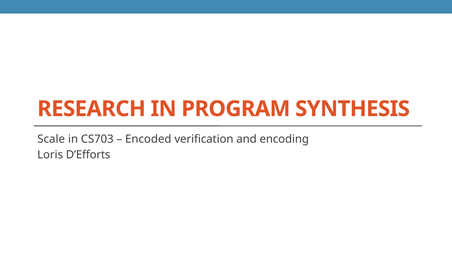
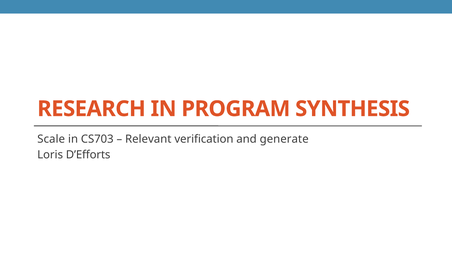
Encoded: Encoded -> Relevant (148, 139)
encoding: encoding -> generate (284, 139)
